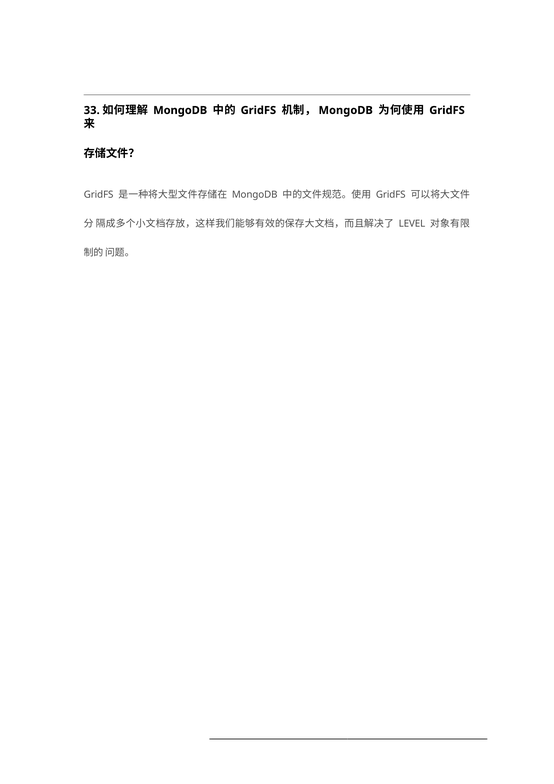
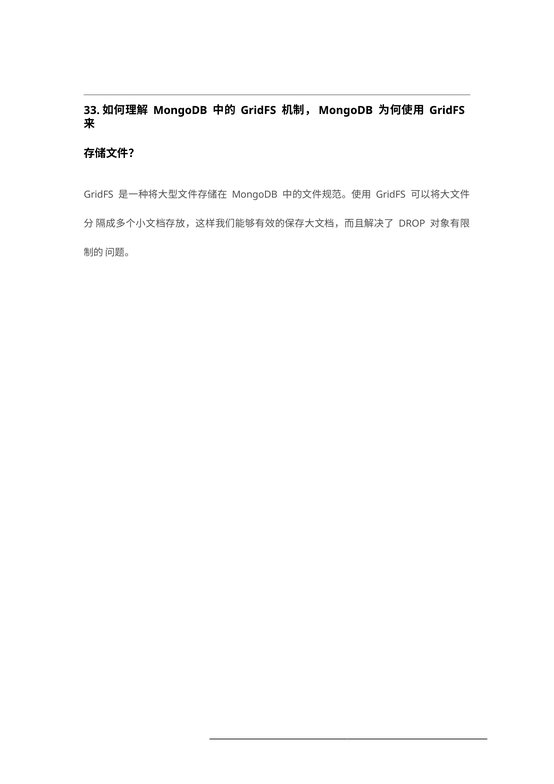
LEVEL: LEVEL -> DROP (412, 224)
